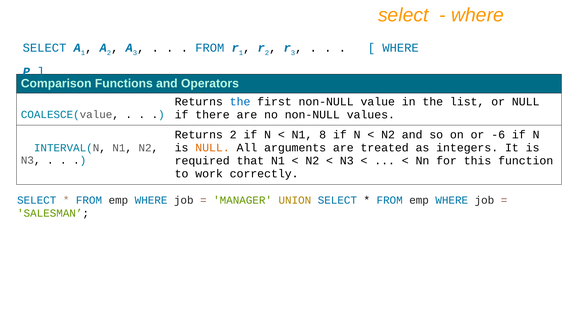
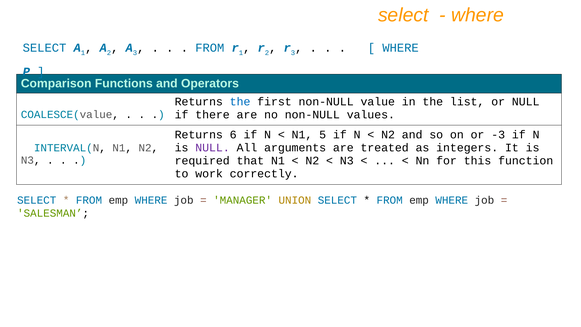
Returns 2: 2 -> 6 (233, 135)
8: 8 -> 5 (323, 135)
-6: -6 -> -3 (498, 135)
NULL colour: orange -> purple (213, 148)
